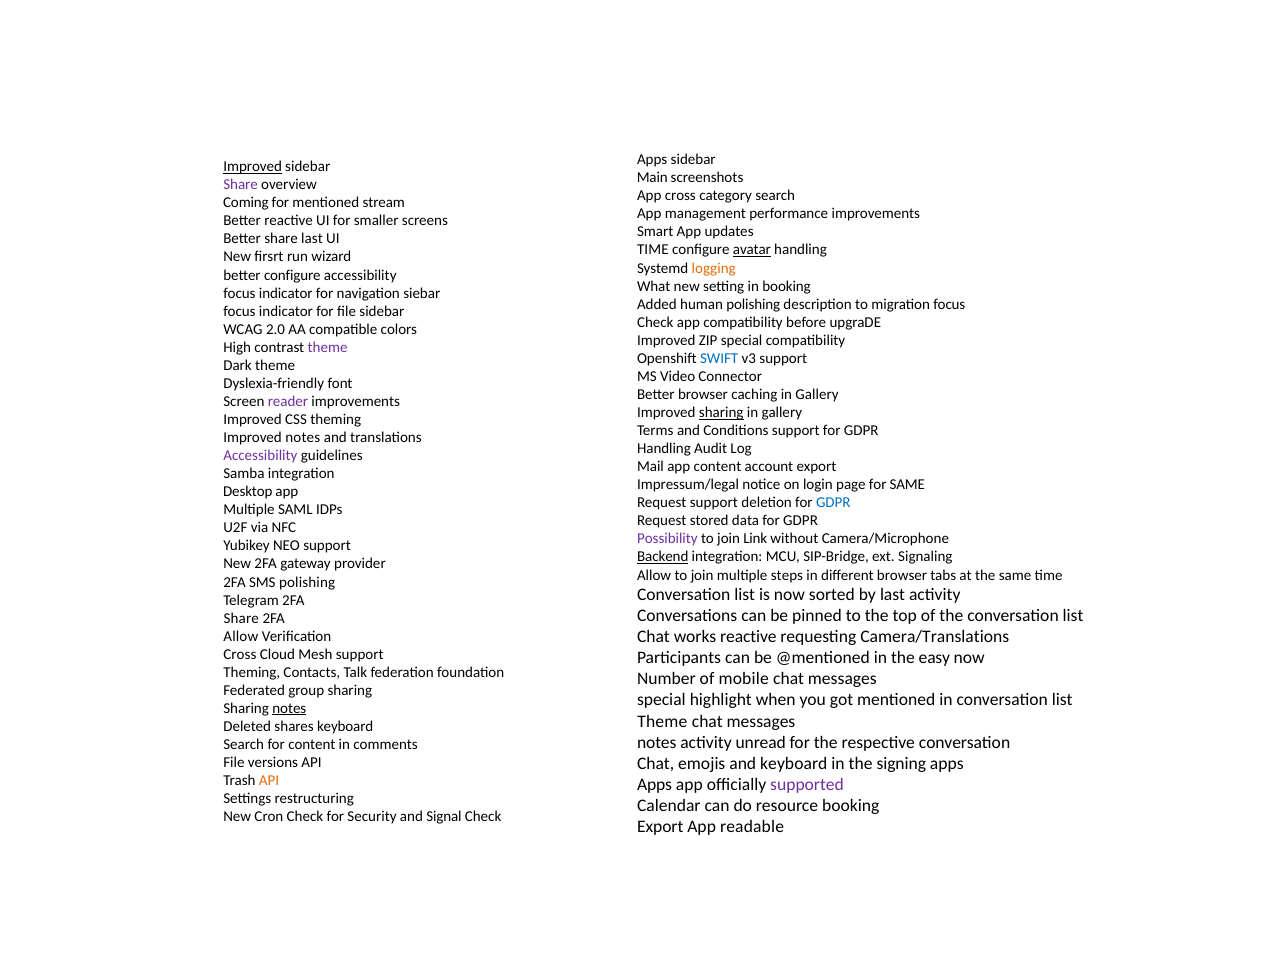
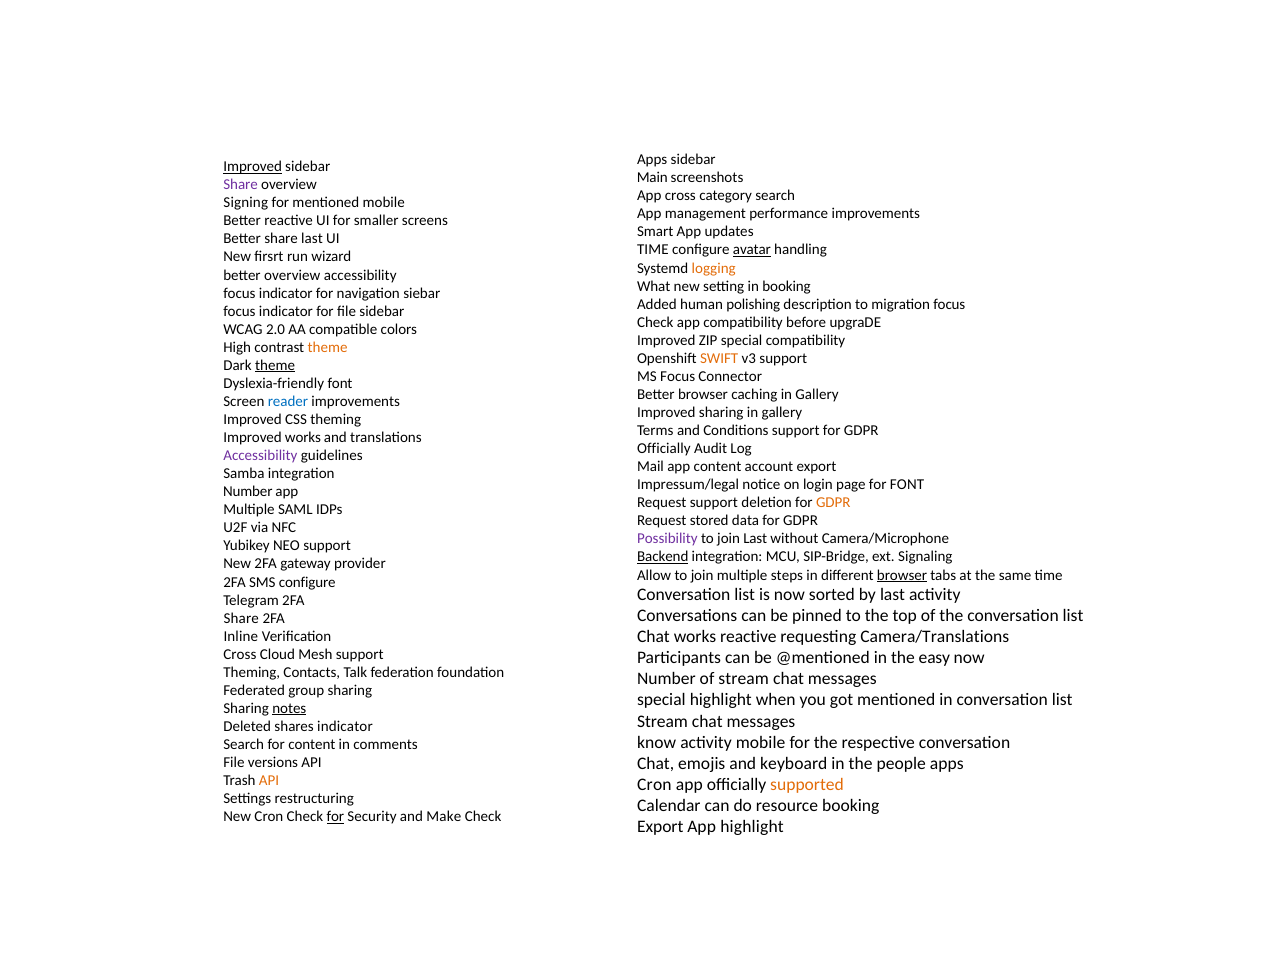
Coming: Coming -> Signing (246, 203)
mentioned stream: stream -> mobile (384, 203)
better configure: configure -> overview (292, 275)
theme colour: purple -> orange (328, 347)
SWIFT colour: blue -> orange (719, 358)
theme underline: none -> present (275, 365)
MS Video: Video -> Focus (678, 376)
reader colour: purple -> blue (288, 401)
sharing underline: present -> none (721, 413)
Improved notes: notes -> works (303, 438)
Handling: Handling -> Officially (664, 449)
for SAME: SAME -> FONT (907, 485)
Desktop: Desktop -> Number (248, 492)
GDPR colour: blue -> orange (833, 503)
join Link: Link -> Last (755, 539)
browser underline: none -> present (902, 575)
SMS polishing: polishing -> configure (307, 582)
Allow: Allow -> Inline (241, 636)
of mobile: mobile -> stream (744, 679)
Theme: Theme -> Stream (662, 721)
shares keyboard: keyboard -> indicator (345, 727)
notes: notes -> know (657, 742)
activity unread: unread -> mobile (761, 742)
signing: signing -> people (901, 763)
Apps: Apps -> Cron (654, 784)
supported colour: purple -> orange (807, 784)
for underline: none -> present (335, 817)
Signal: Signal -> Make (444, 817)
App readable: readable -> highlight (752, 827)
